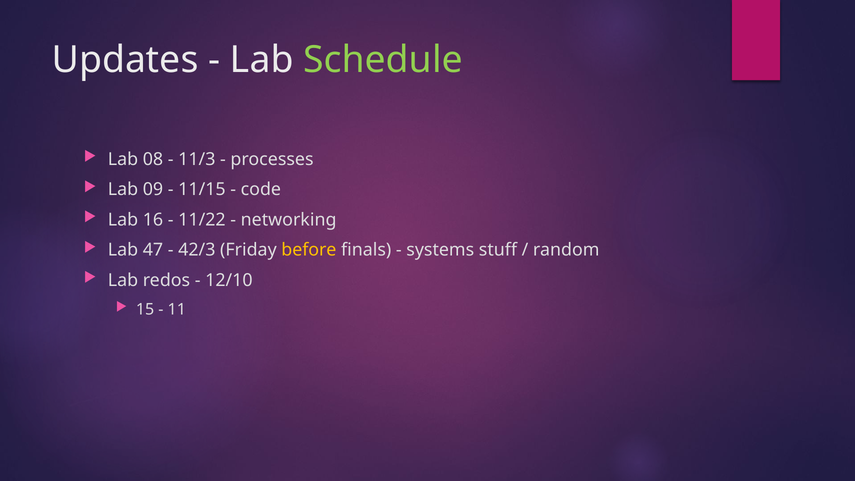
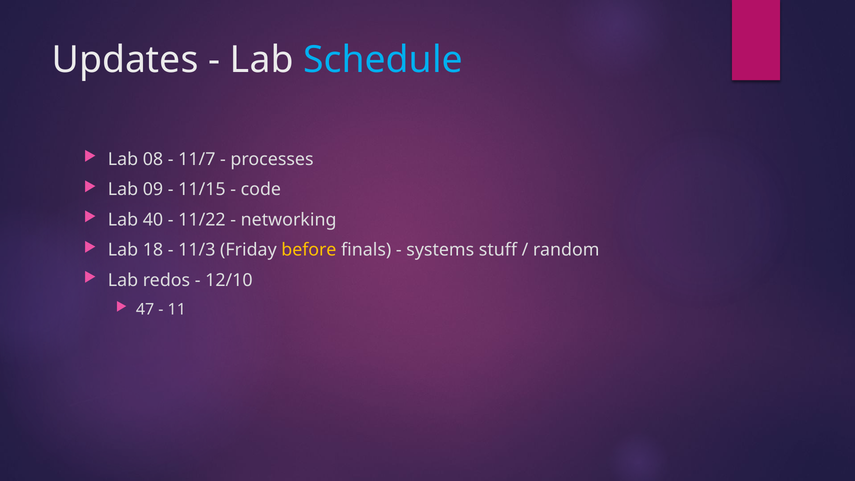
Schedule colour: light green -> light blue (383, 60)
11/3: 11/3 -> 11/7 (197, 159)
16: 16 -> 40 (153, 220)
47: 47 -> 18 (153, 250)
42/3: 42/3 -> 11/3 (197, 250)
15: 15 -> 47 (145, 309)
